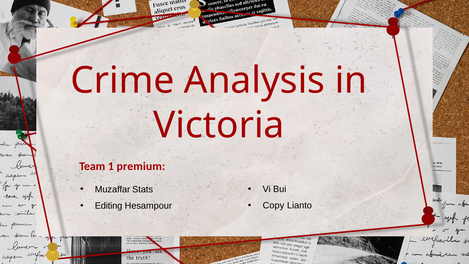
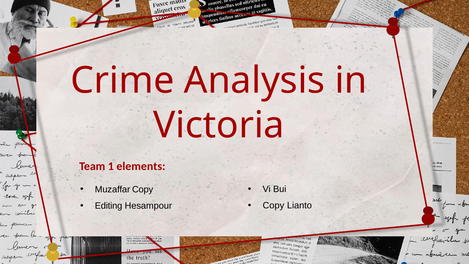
premium: premium -> elements (141, 166)
Muzaffar Stats: Stats -> Copy (143, 189)
